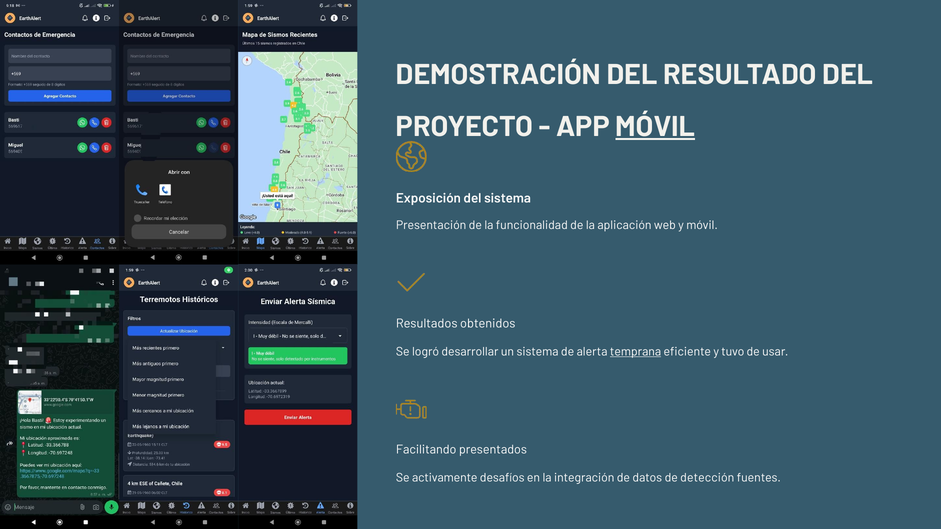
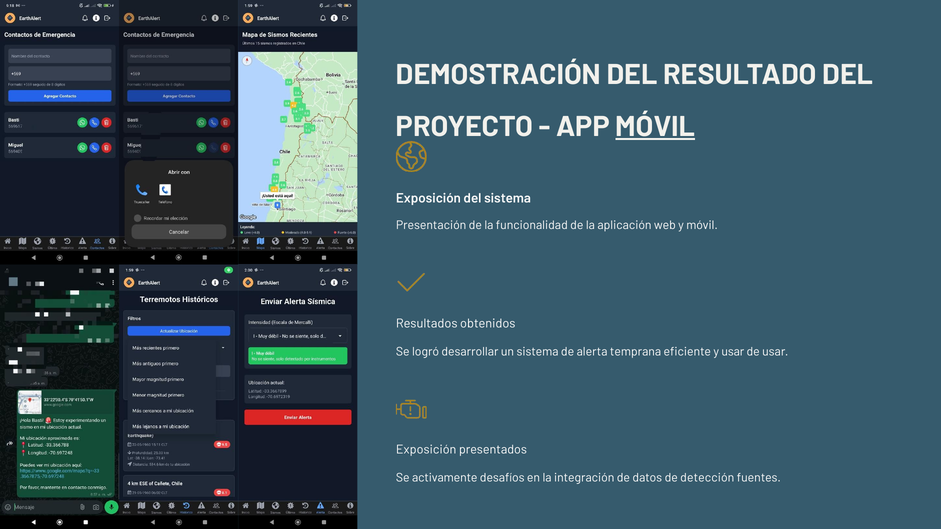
temprana underline: present -> none (636, 352)
y tuvo: tuvo -> usar (733, 352)
Facilitando: Facilitando -> Exposición (426, 450)
